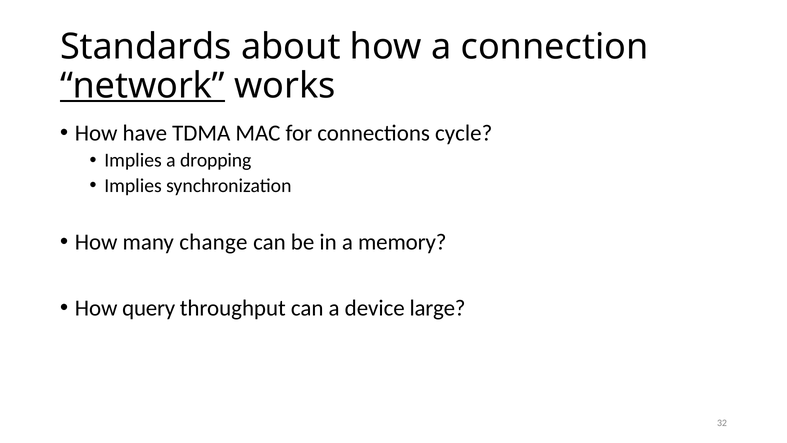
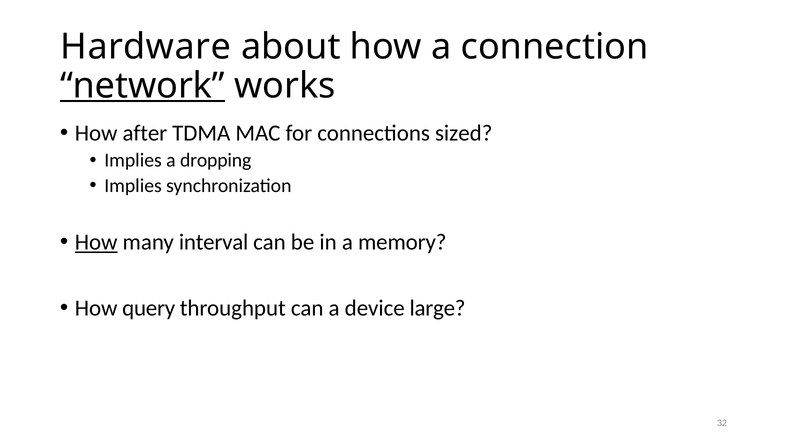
Standards: Standards -> Hardware (146, 47)
have: have -> after (145, 133)
cycle: cycle -> sized (464, 133)
How underline: none -> present (96, 242)
change: change -> interval (214, 242)
